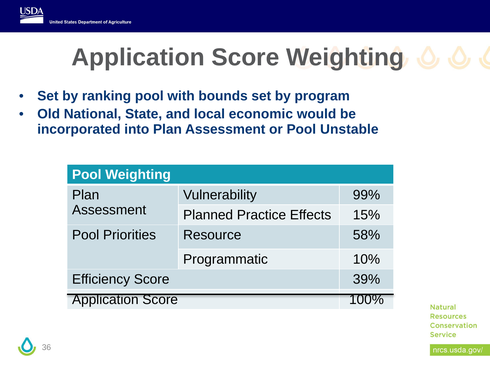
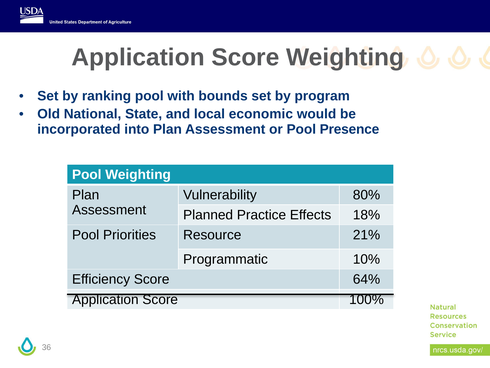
Unstable: Unstable -> Presence (349, 129)
99%: 99% -> 80% (367, 195)
15%: 15% -> 18% (367, 215)
58%: 58% -> 21% (367, 235)
39%: 39% -> 64% (367, 279)
